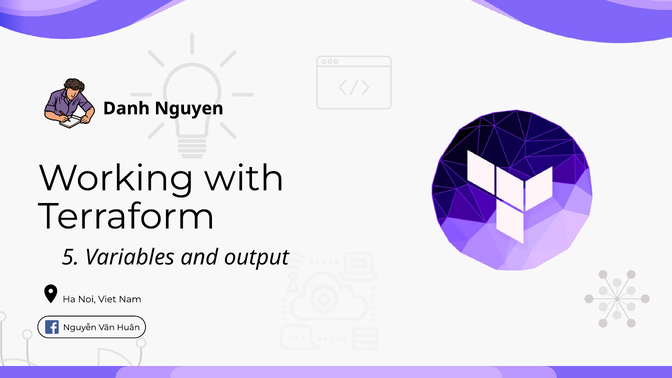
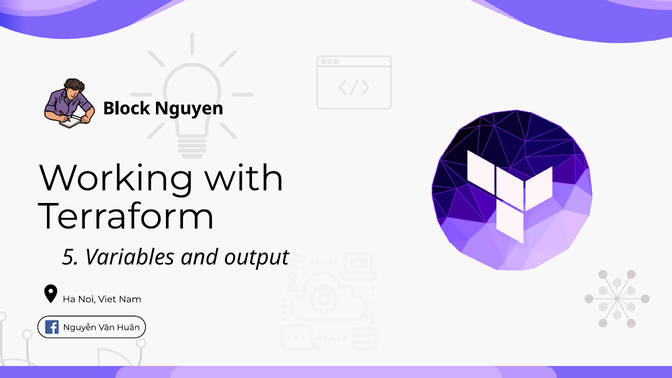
Danh: Danh -> Block (127, 108)
